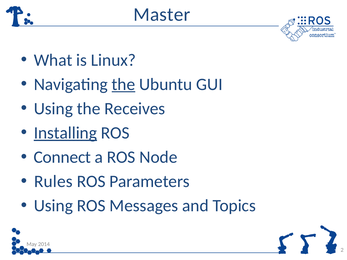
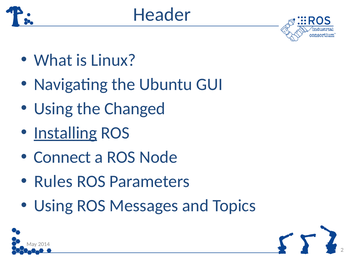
Master: Master -> Header (162, 15)
the underline: present -> none (123, 84)
Receives: Receives -> Changed (135, 109)
